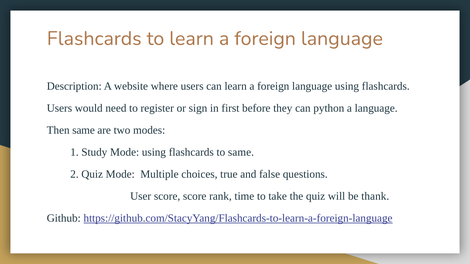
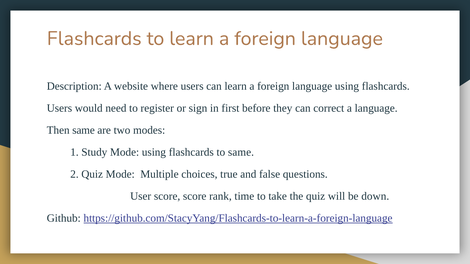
python: python -> correct (329, 108)
thank: thank -> down (375, 196)
